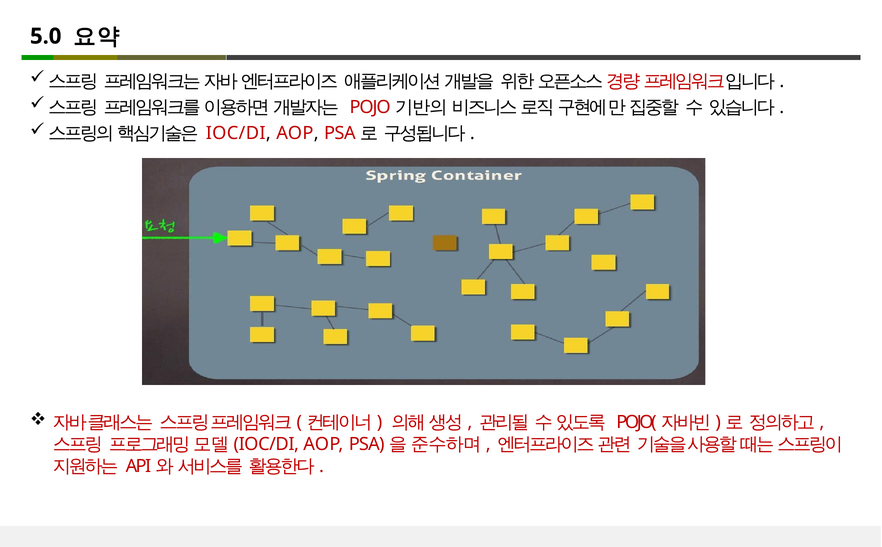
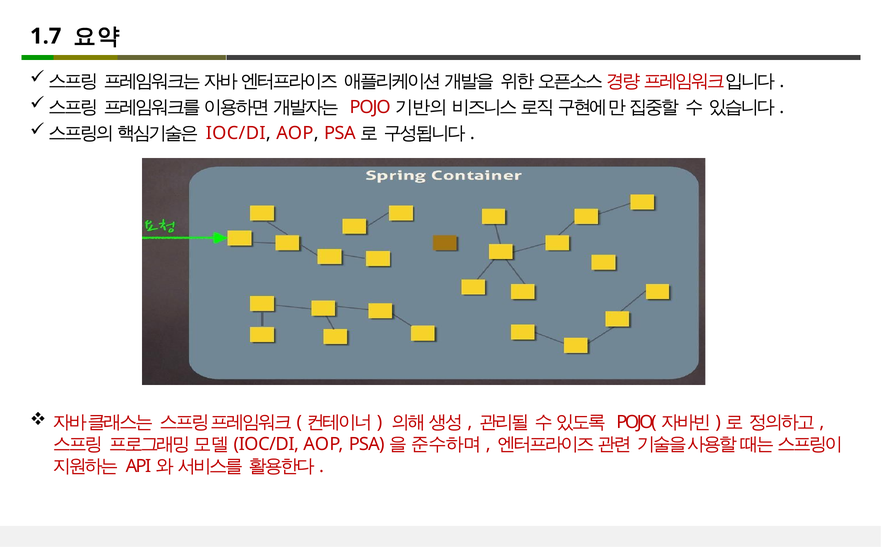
5.0: 5.0 -> 1.7 (46, 36)
